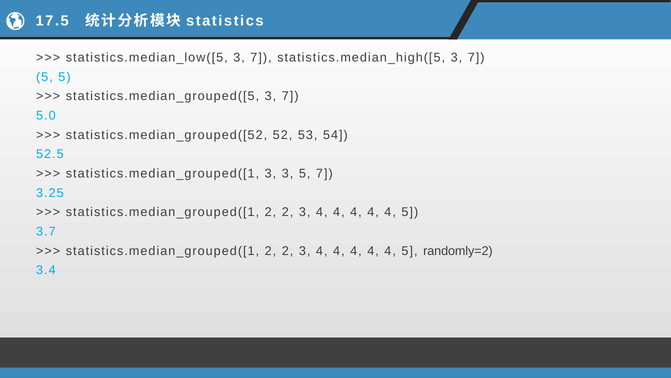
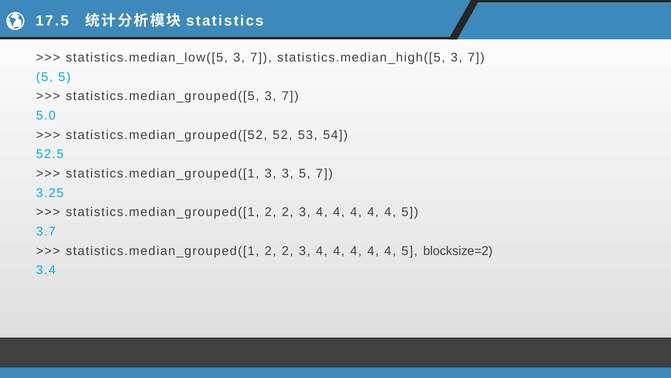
randomly=2: randomly=2 -> blocksize=2 (458, 251)
